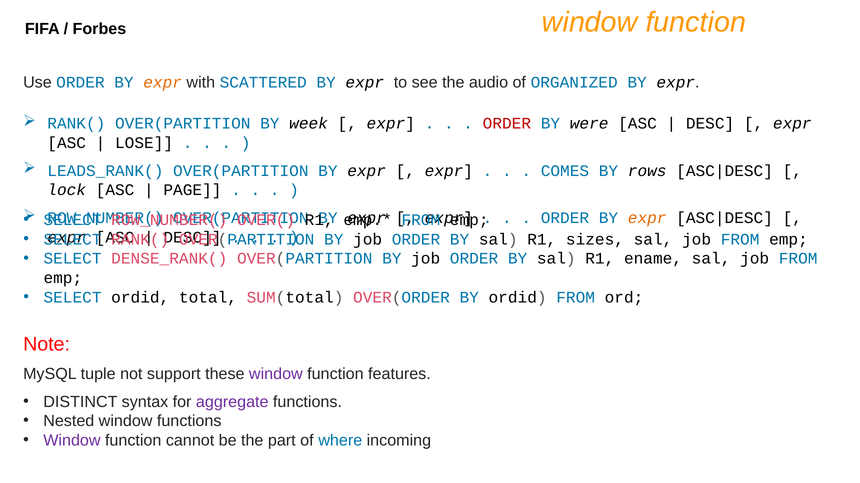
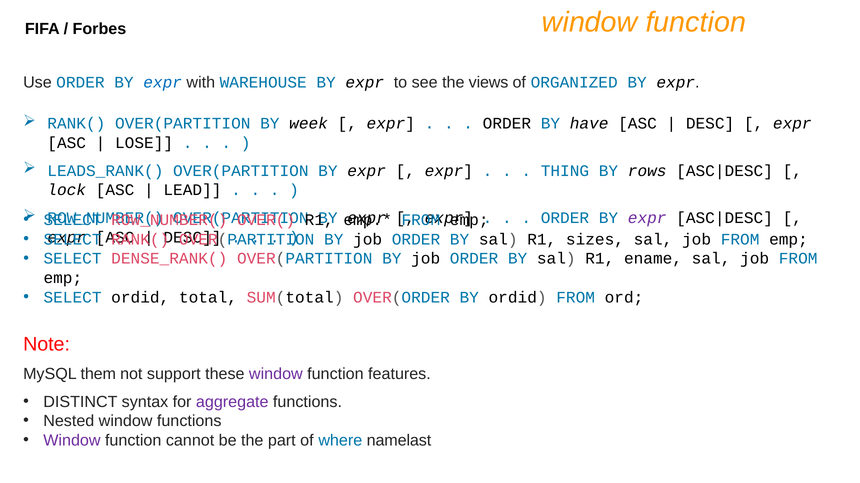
expr colour: orange -> blue (163, 83)
SCATTERED: SCATTERED -> WAREHOUSE (263, 83)
audio: audio -> views (489, 83)
ORDER colour: red -> black (507, 124)
were: were -> have (589, 124)
COMES: COMES -> THING (565, 171)
PAGE: PAGE -> LEAD (192, 190)
expr colour: orange -> purple (647, 218)
tuple: tuple -> them (98, 374)
incoming: incoming -> namelast (399, 441)
